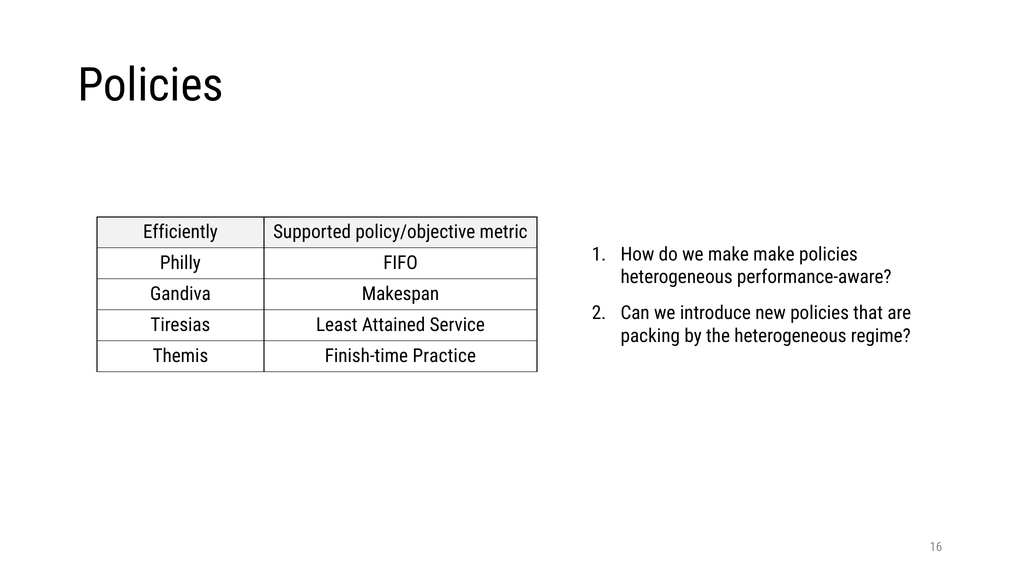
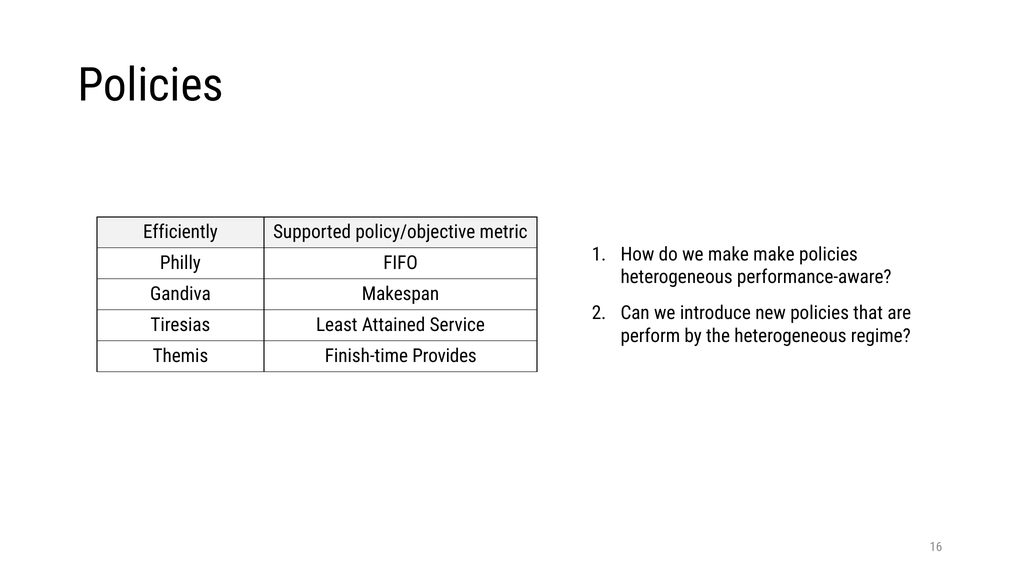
packing: packing -> perform (650, 336)
Practice: Practice -> Provides (444, 356)
